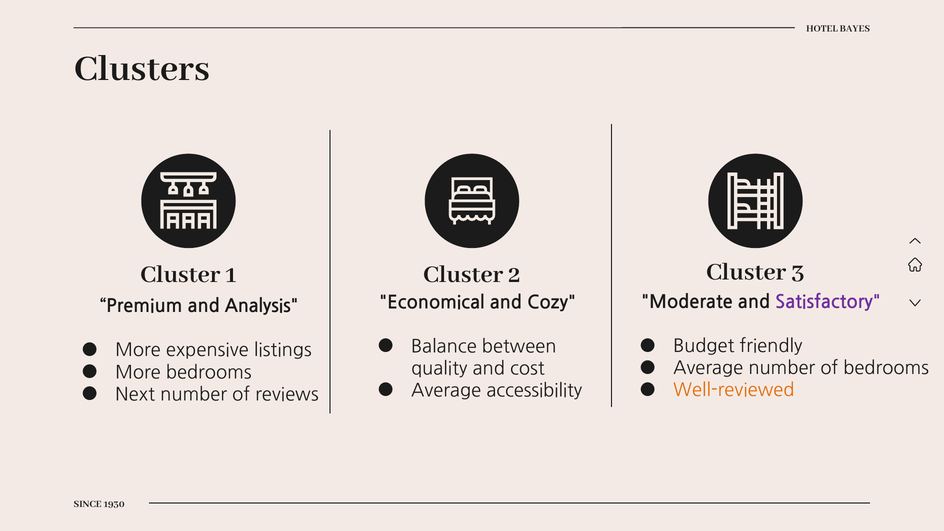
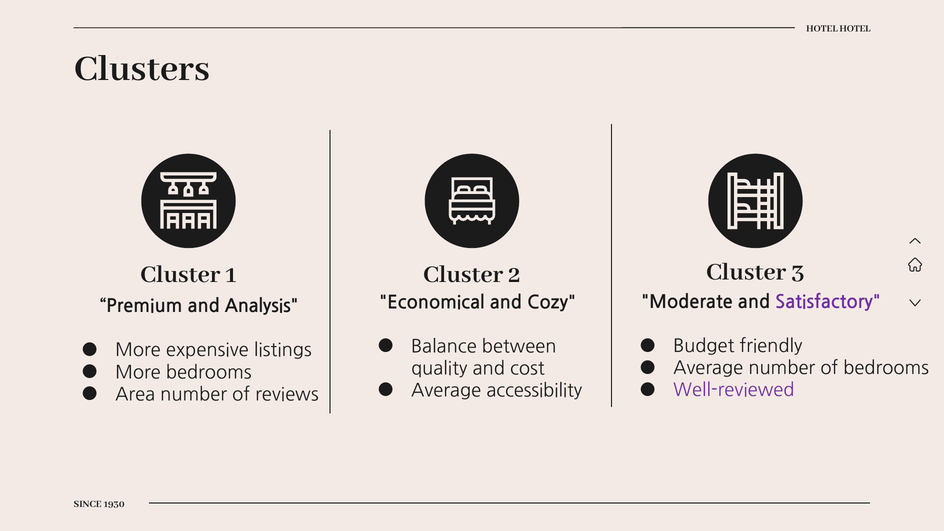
HOTEL BAYES: BAYES -> HOTEL (855, 28)
Well-reviewed colour: orange -> purple (734, 390)
Next: Next -> Area (135, 395)
